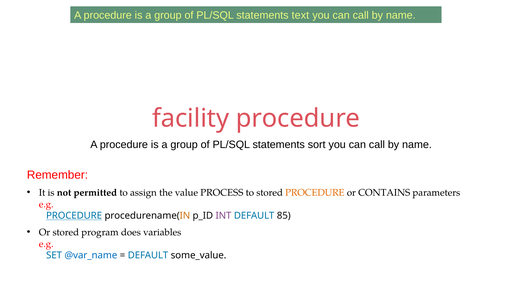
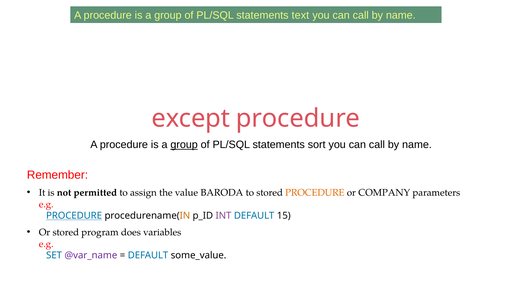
facility: facility -> except (191, 118)
group underline: none -> present (184, 145)
PROCESS: PROCESS -> BARODA (222, 193)
CONTAINS: CONTAINS -> COMPANY (384, 193)
85: 85 -> 15 (284, 216)
@var_name colour: blue -> purple (91, 255)
